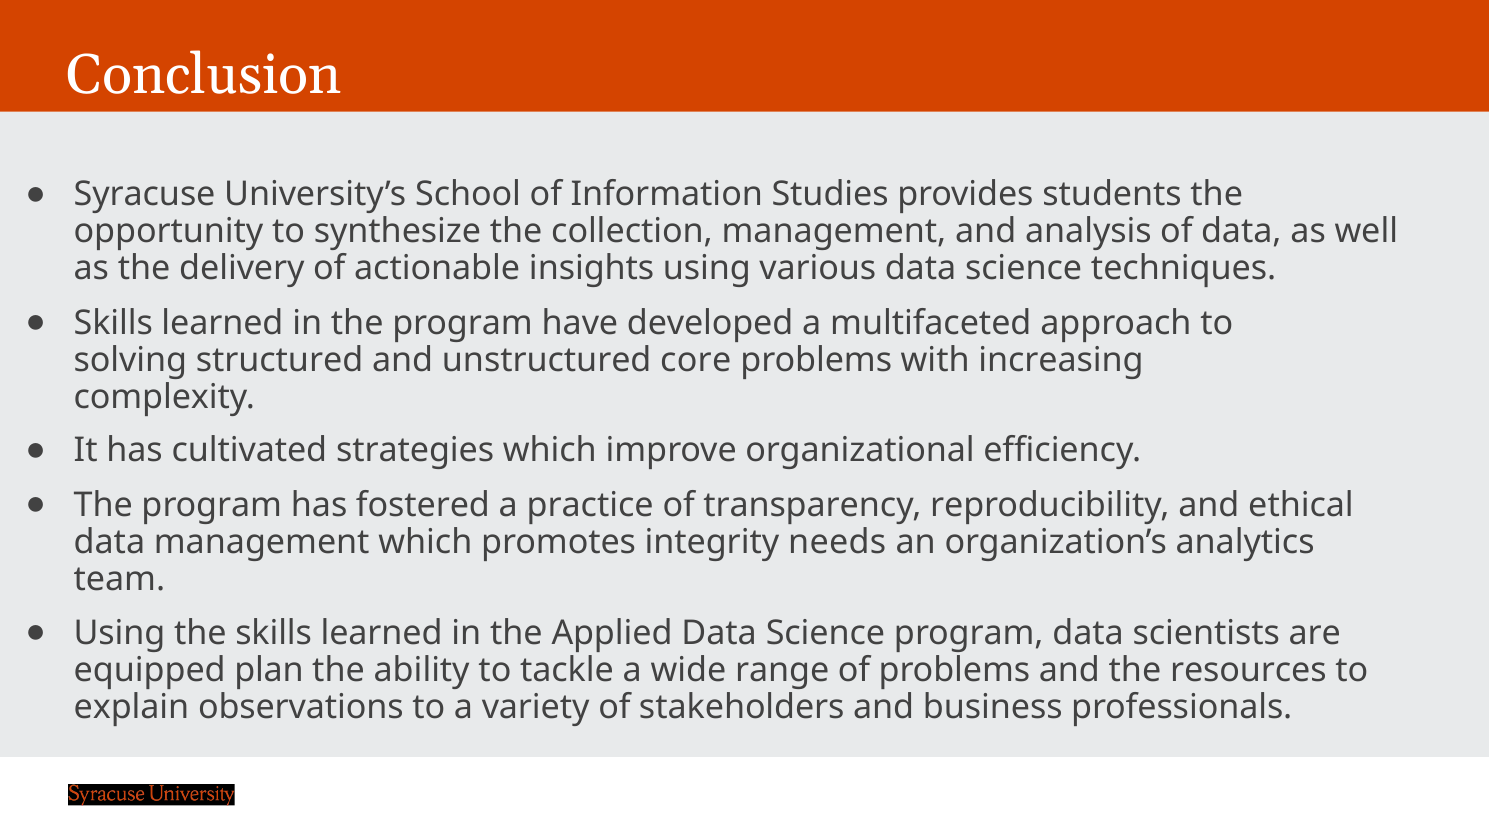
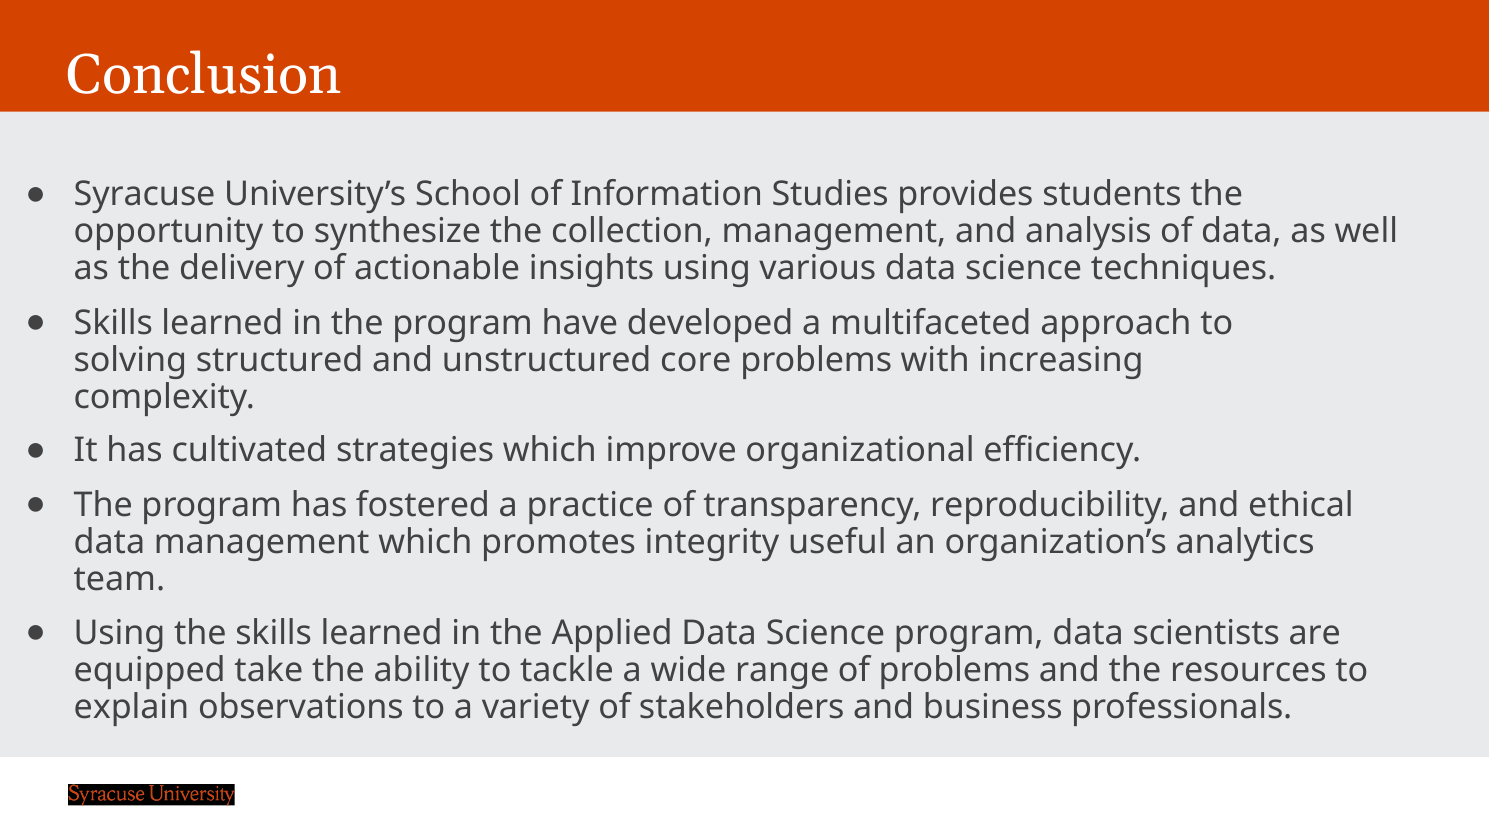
needs: needs -> useful (837, 542)
plan: plan -> take (269, 670)
